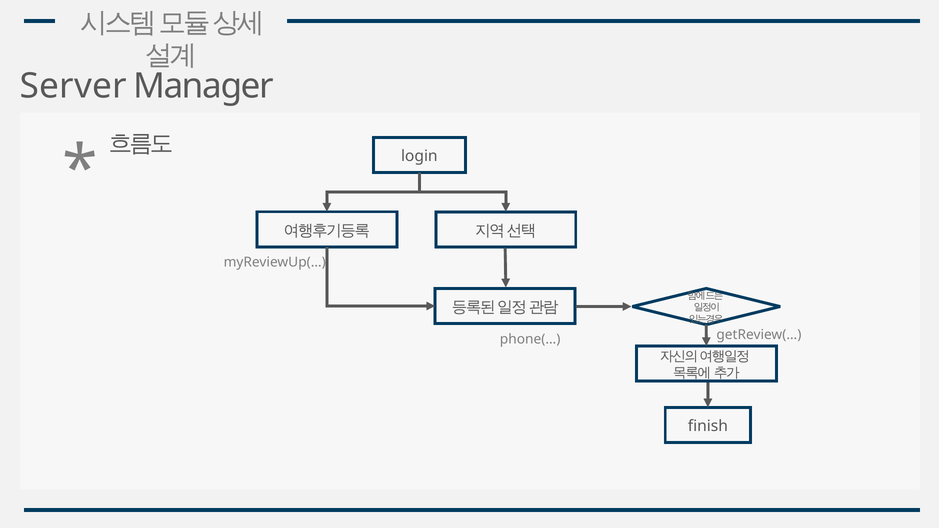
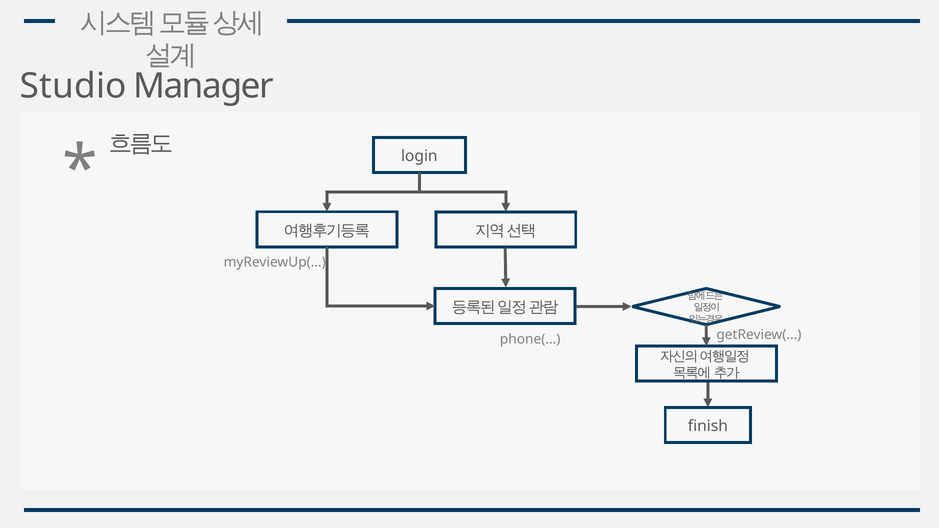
Server: Server -> Studio (73, 86)
